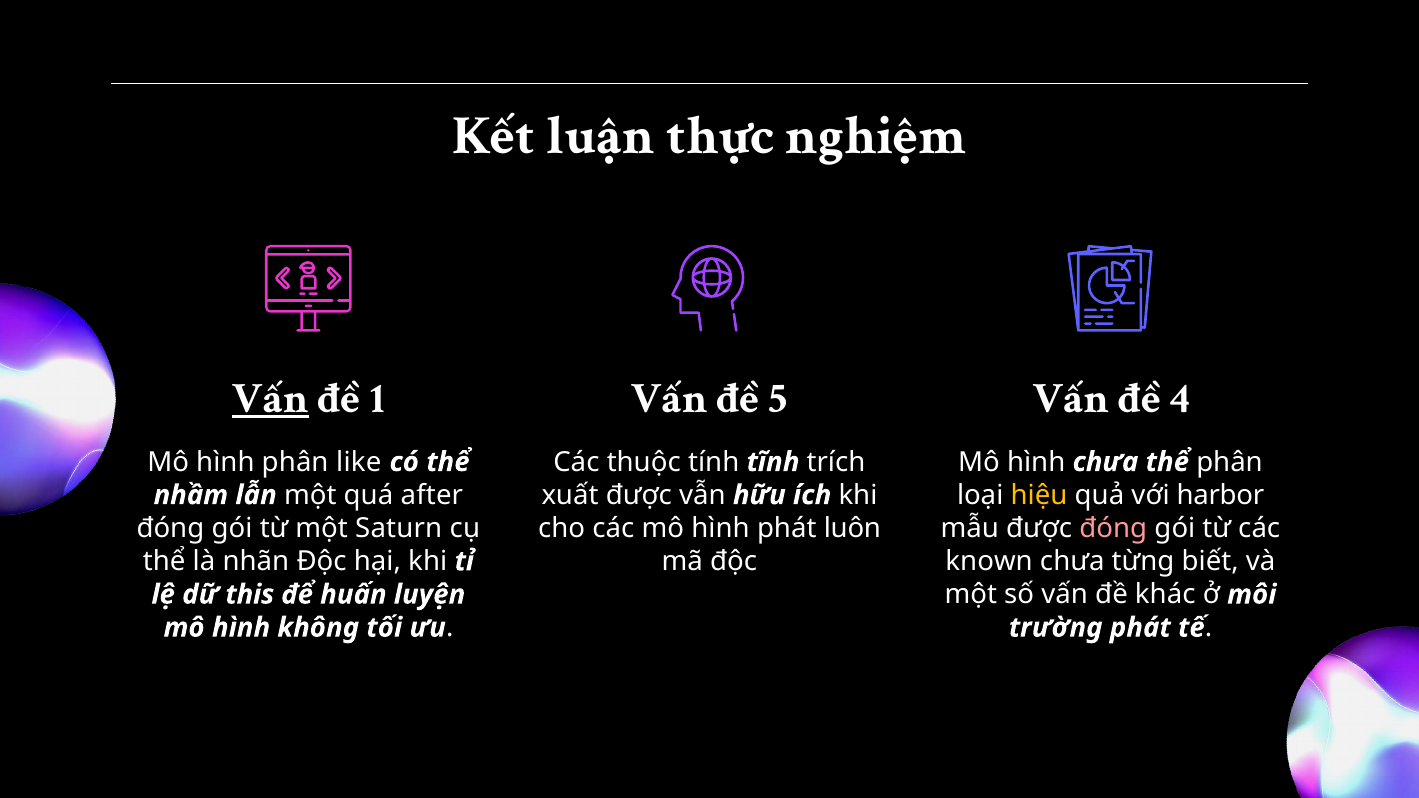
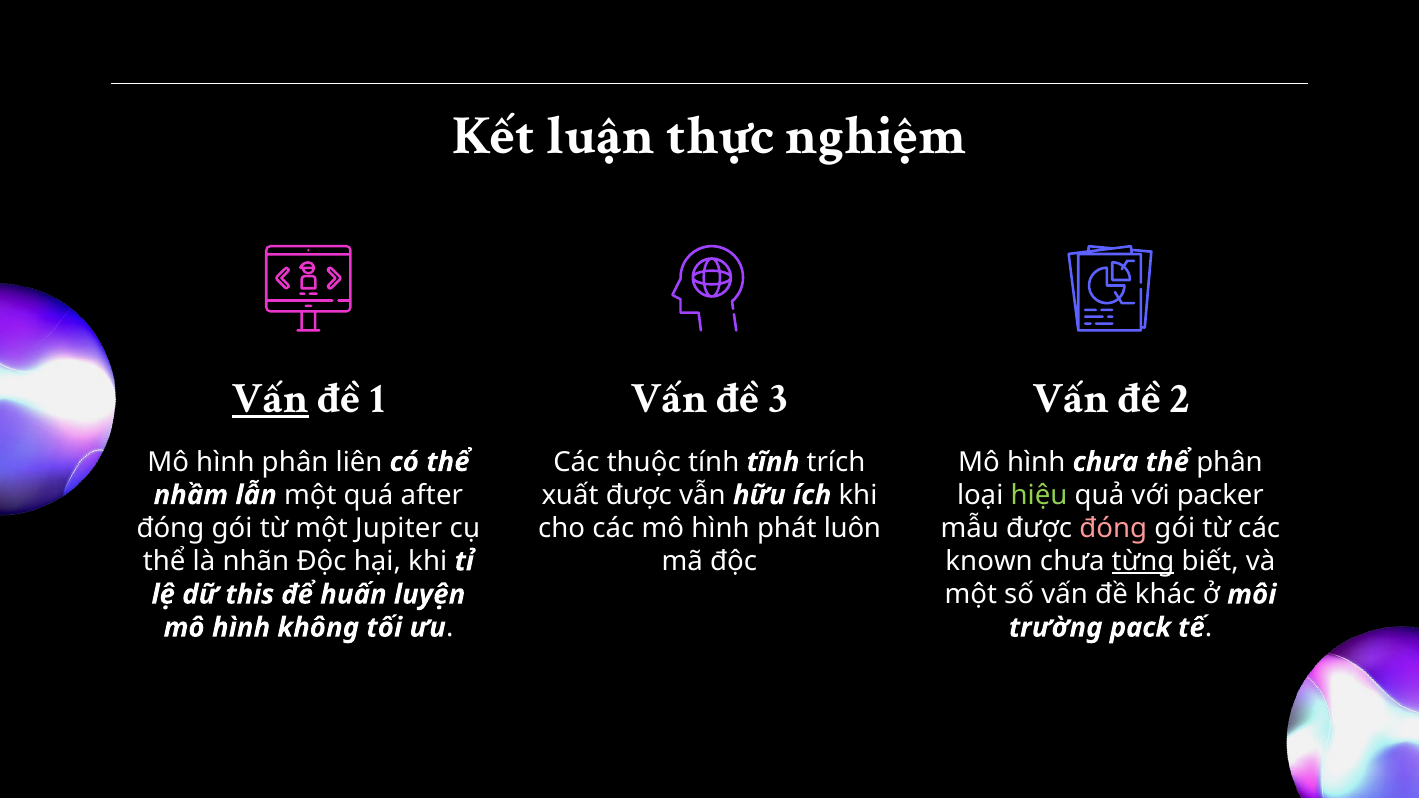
5: 5 -> 3 (778, 398)
4: 4 -> 2 (1179, 398)
like: like -> liên (359, 462)
hiệu colour: yellow -> light green (1039, 495)
harbor: harbor -> packer (1220, 495)
Saturn: Saturn -> Jupiter (399, 528)
từng underline: none -> present (1143, 562)
trường phát: phát -> pack (1140, 628)
